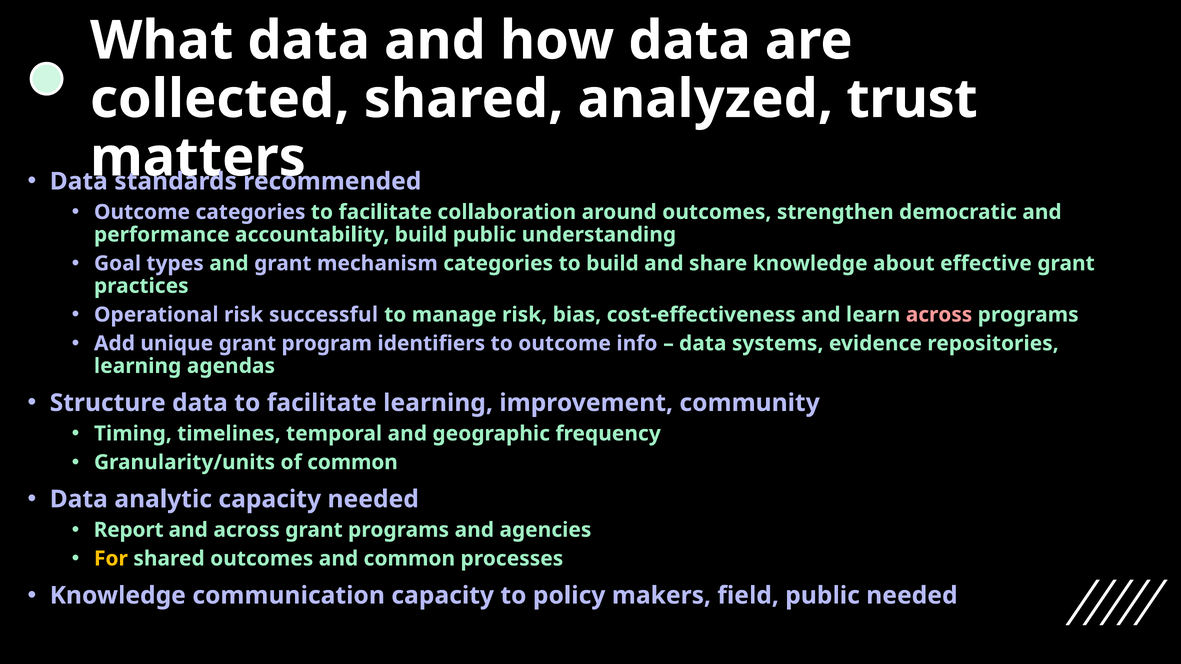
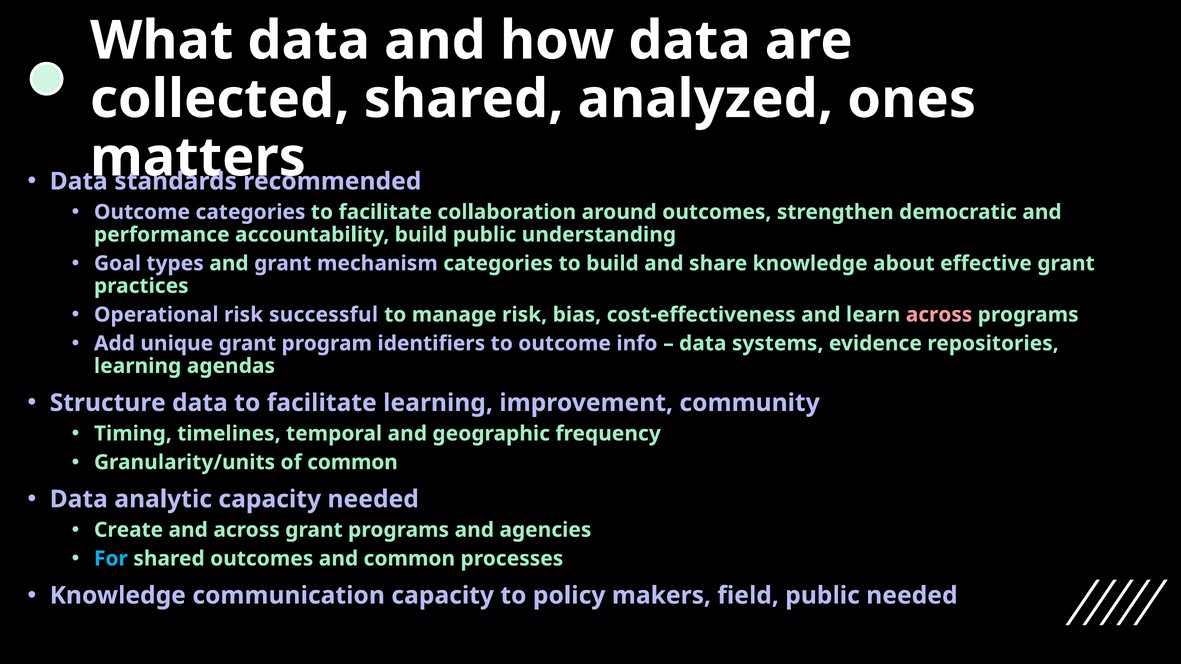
trust: trust -> ones (912, 99)
Report: Report -> Create (129, 530)
For colour: yellow -> light blue (111, 559)
